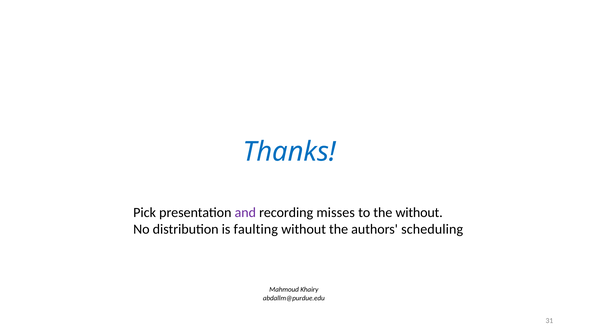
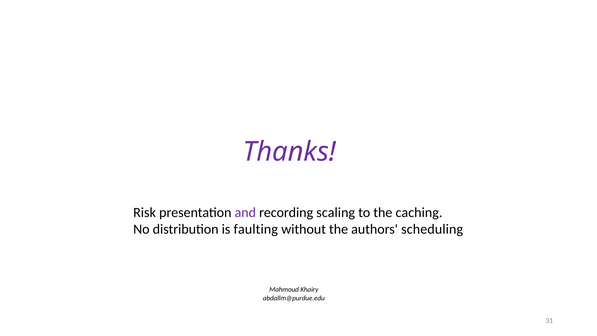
Thanks colour: blue -> purple (289, 152)
Pick: Pick -> Risk (145, 212)
misses: misses -> scaling (336, 212)
the without: without -> caching (419, 212)
